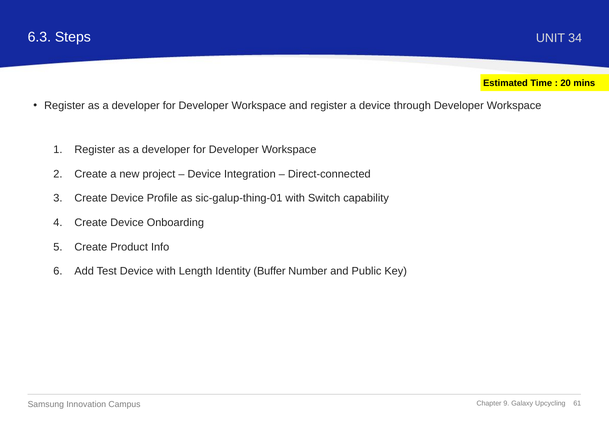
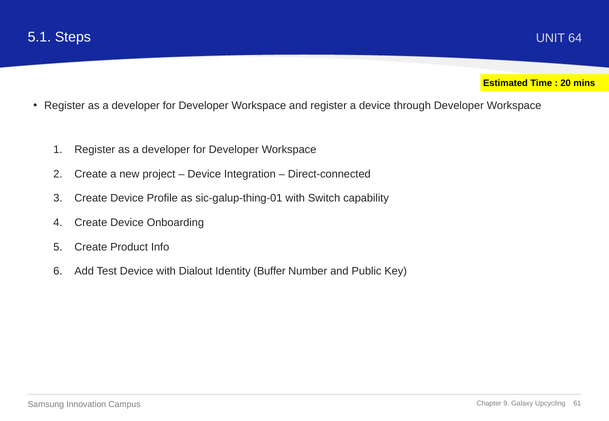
6.3: 6.3 -> 5.1 (39, 37)
34: 34 -> 64 (575, 38)
Length: Length -> Dialout (196, 272)
